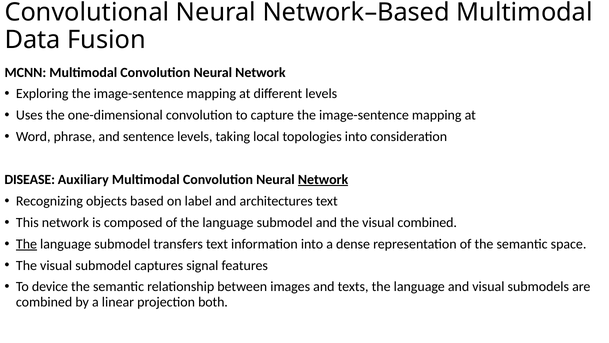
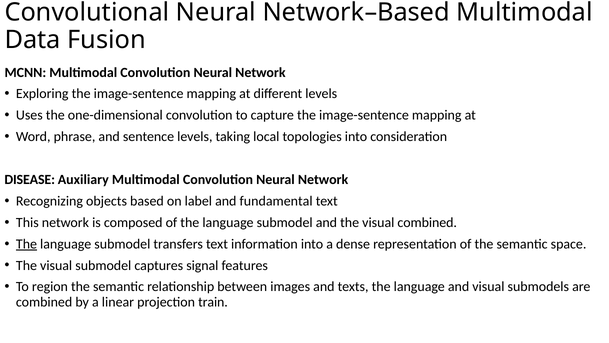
Network underline: present -> none (323, 179)
architectures: architectures -> fundamental (276, 201)
device: device -> region (50, 286)
both: both -> train (213, 302)
